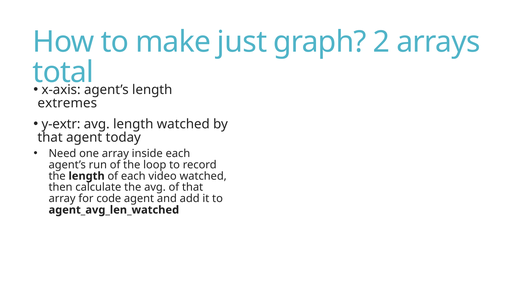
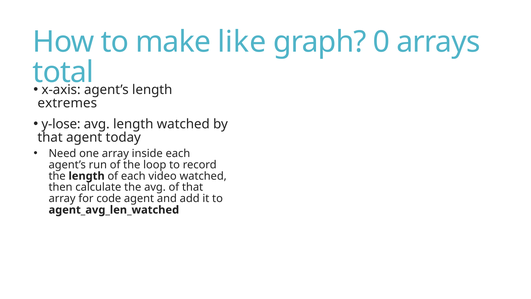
just: just -> like (242, 42)
2: 2 -> 0 (381, 42)
y-extr: y-extr -> y-lose (61, 124)
